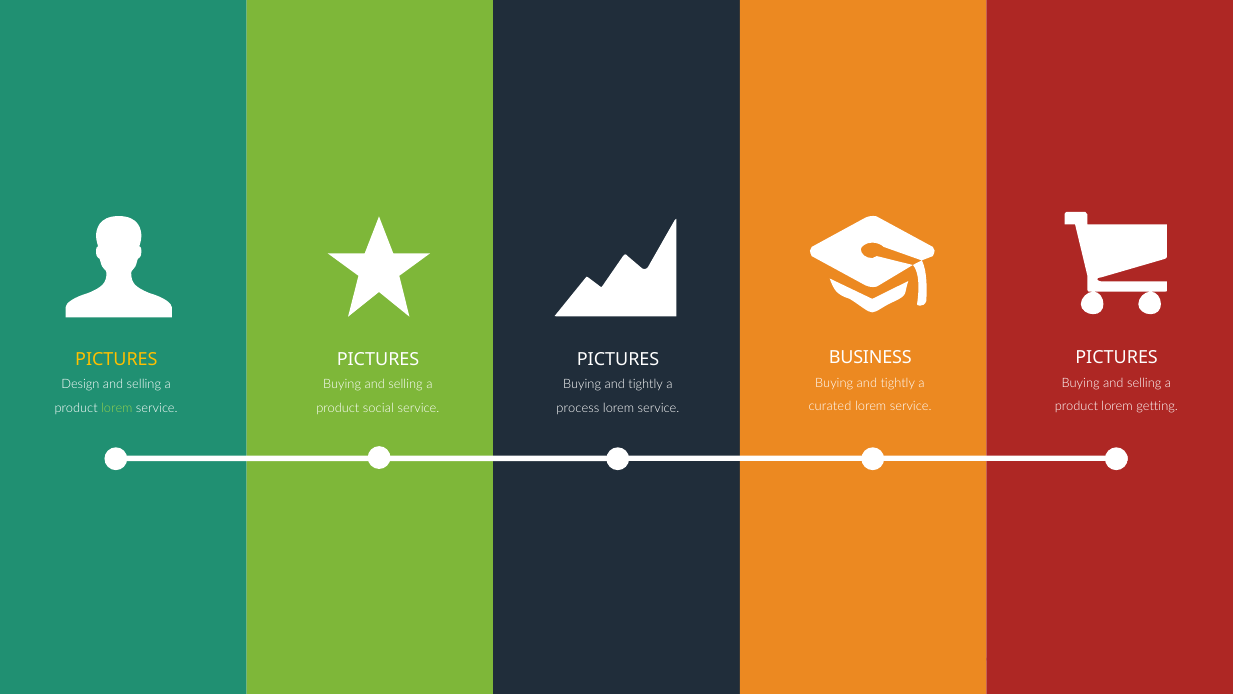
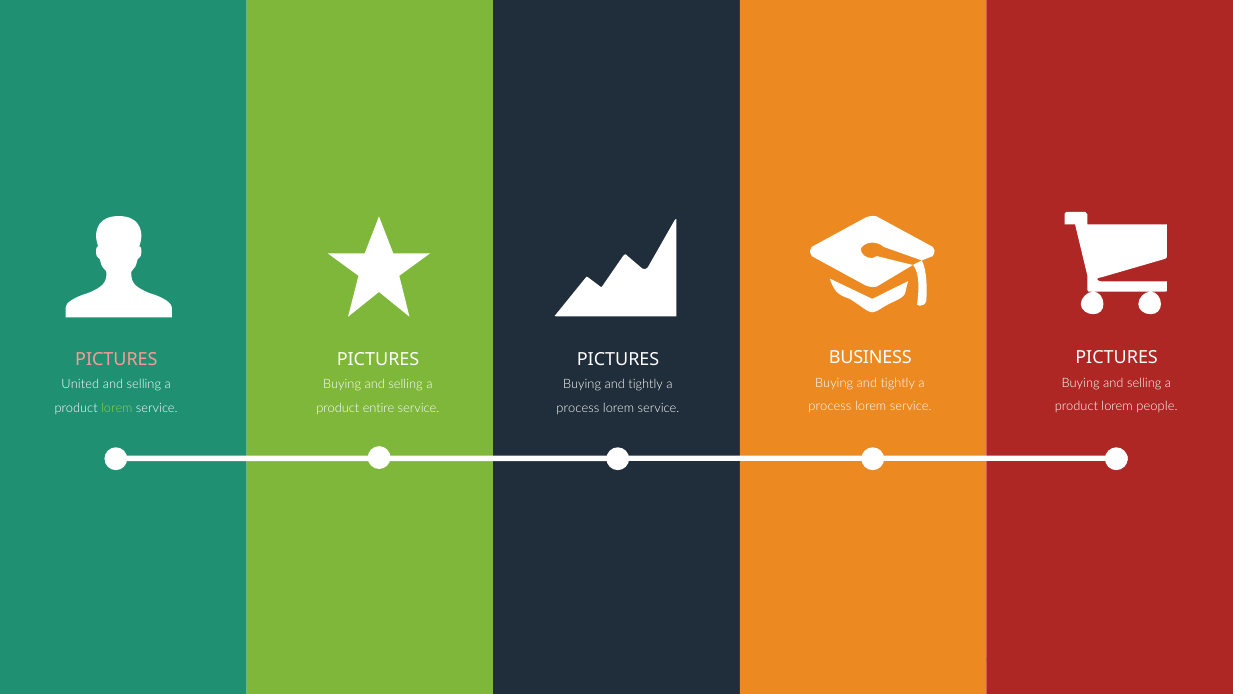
PICTURES colour: yellow -> pink (116, 359)
Design: Design -> United (80, 385)
curated: curated -> process (830, 406)
getting: getting -> people (1157, 406)
social: social -> entire (379, 408)
